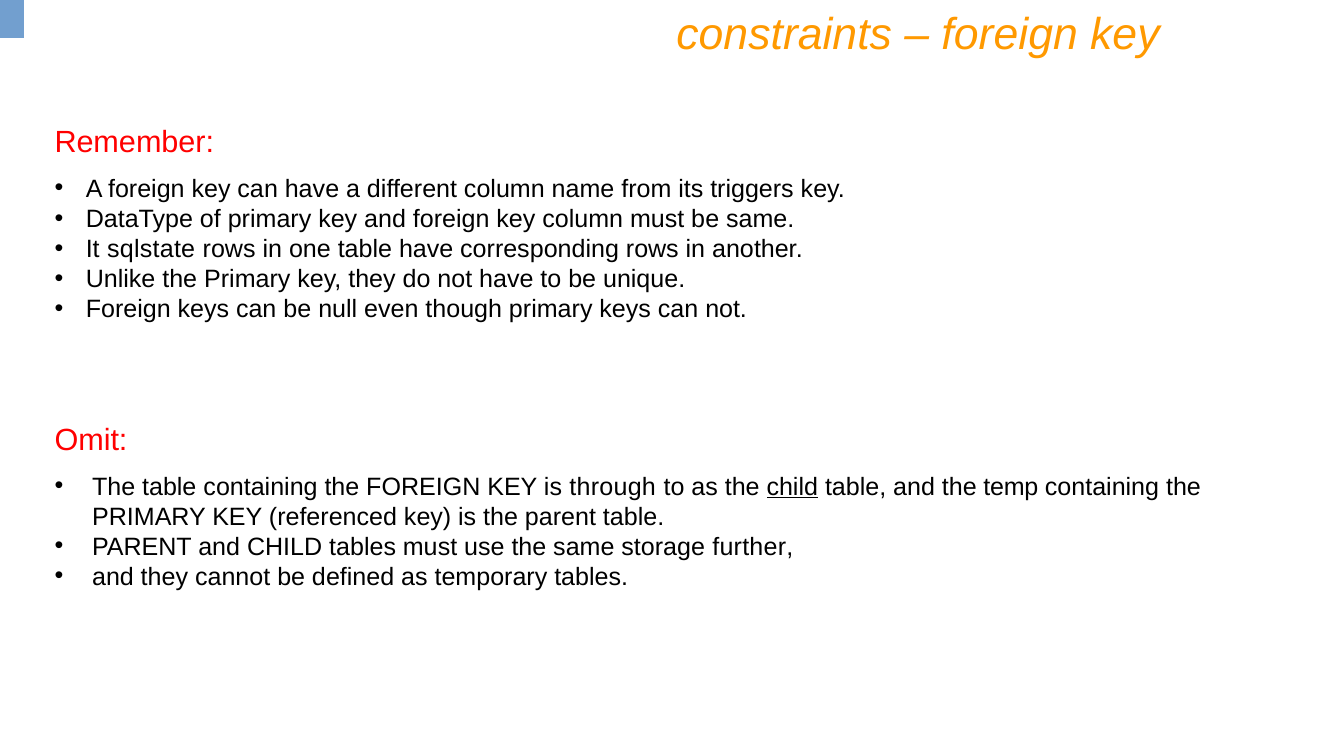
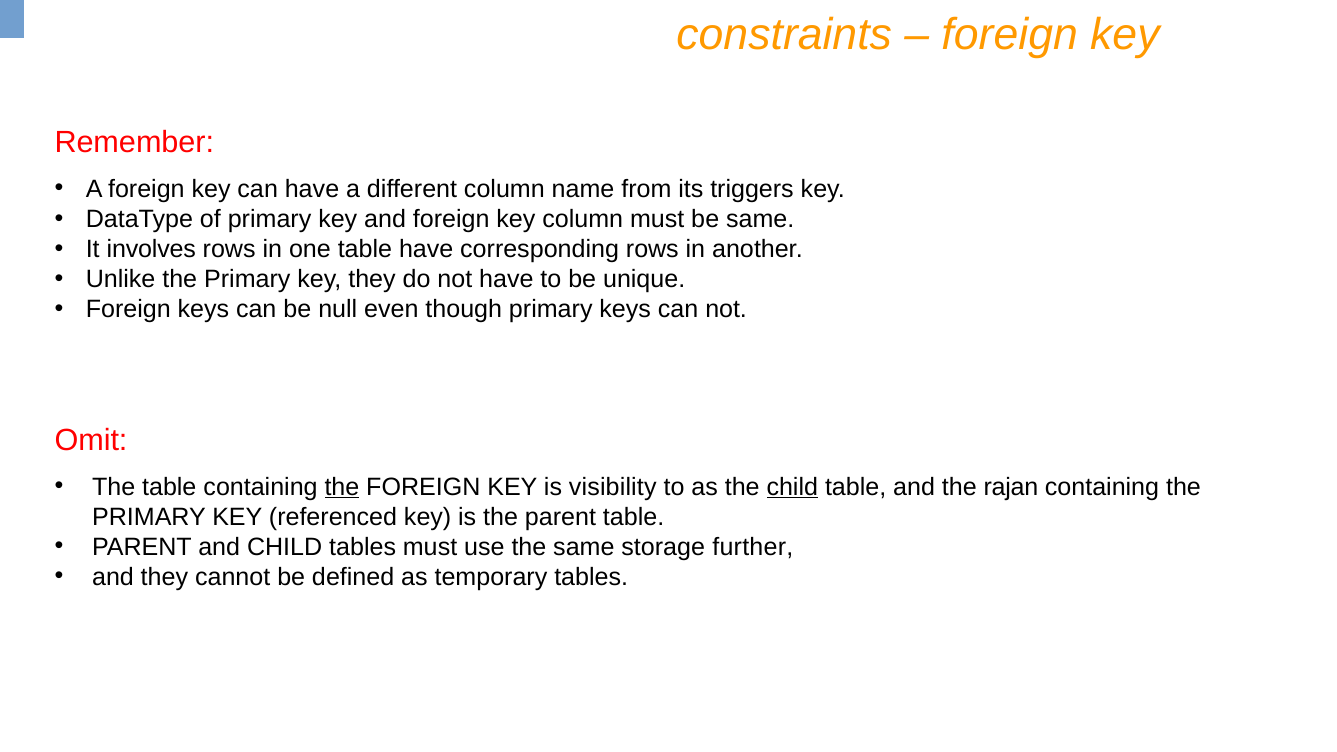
sqlstate: sqlstate -> involves (151, 249)
the underline: none -> present (342, 487)
through: through -> visibility (613, 487)
temp: temp -> rajan (1011, 487)
